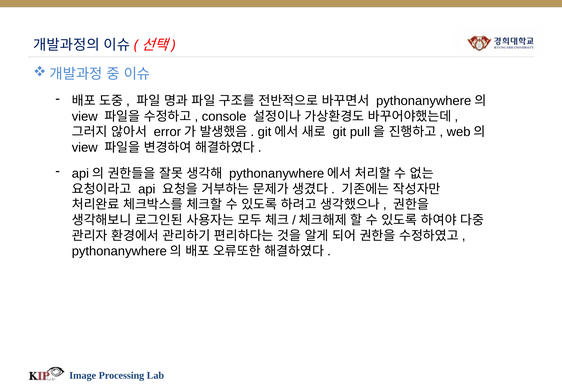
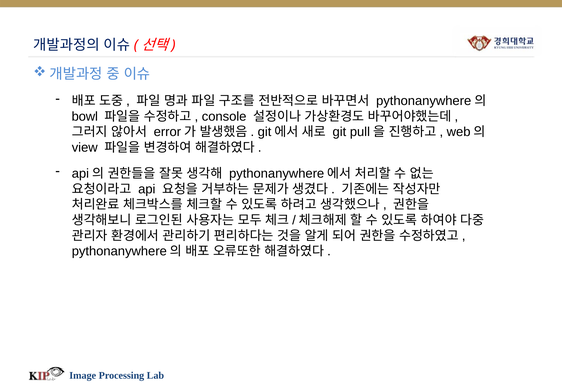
view: view -> bowl (85, 116)
